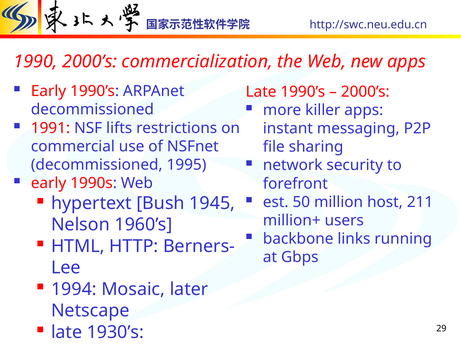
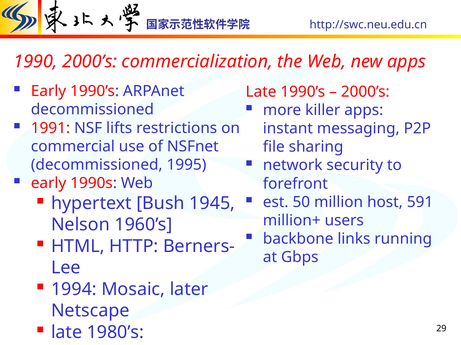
211: 211 -> 591 (420, 202)
1930’s: 1930’s -> 1980’s (115, 333)
